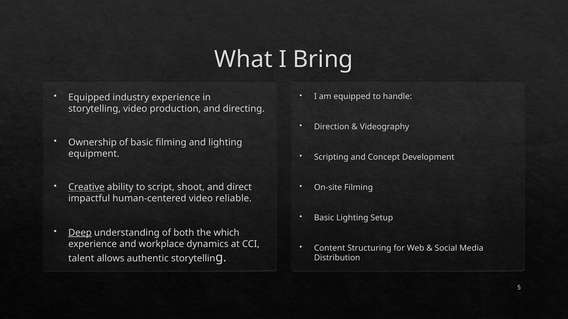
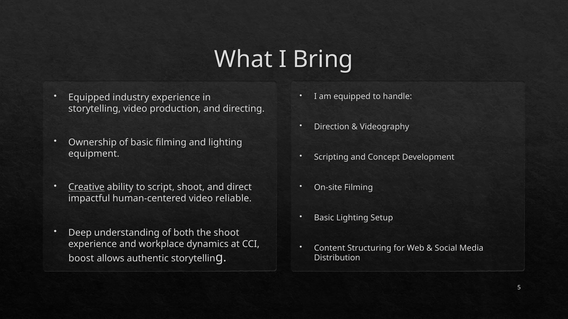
Deep underline: present -> none (80, 233)
the which: which -> shoot (226, 233)
talent: talent -> boost (81, 259)
